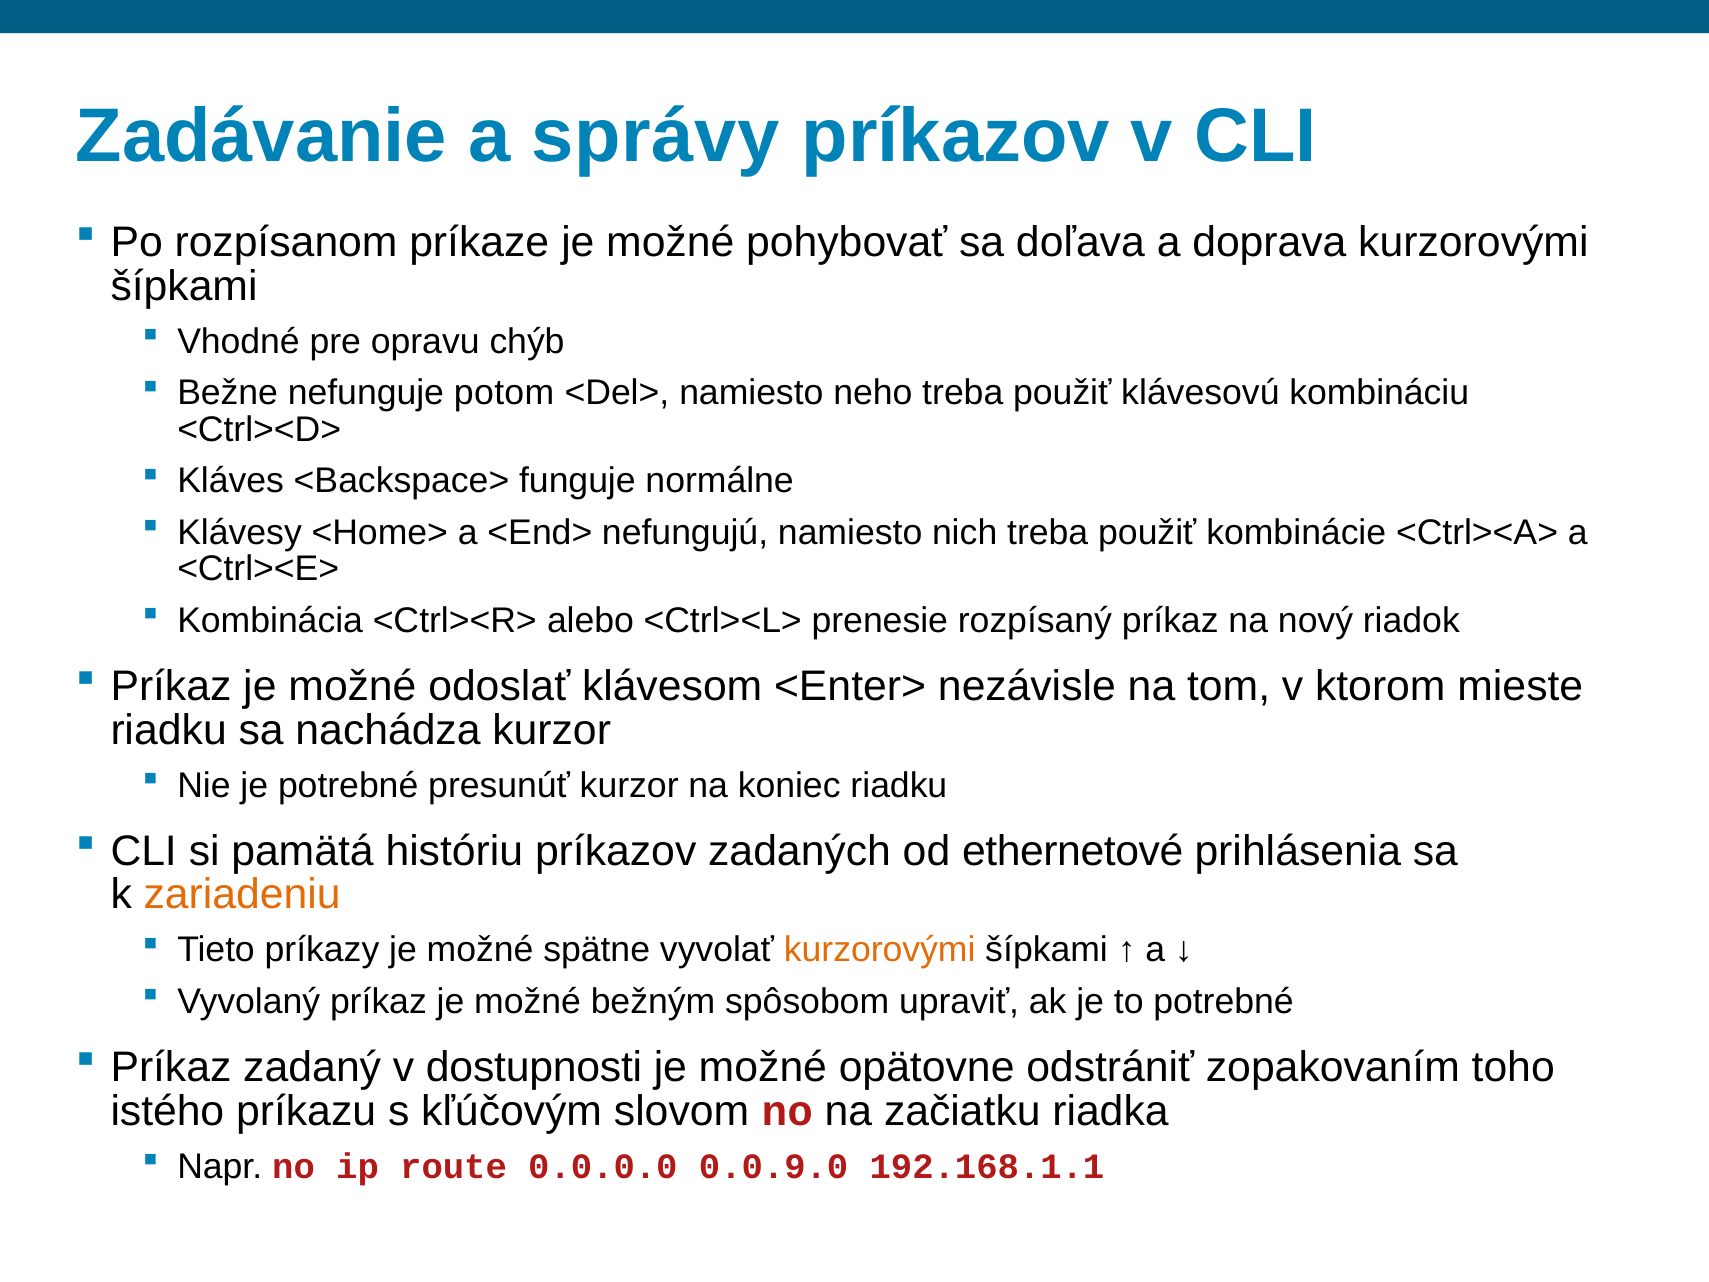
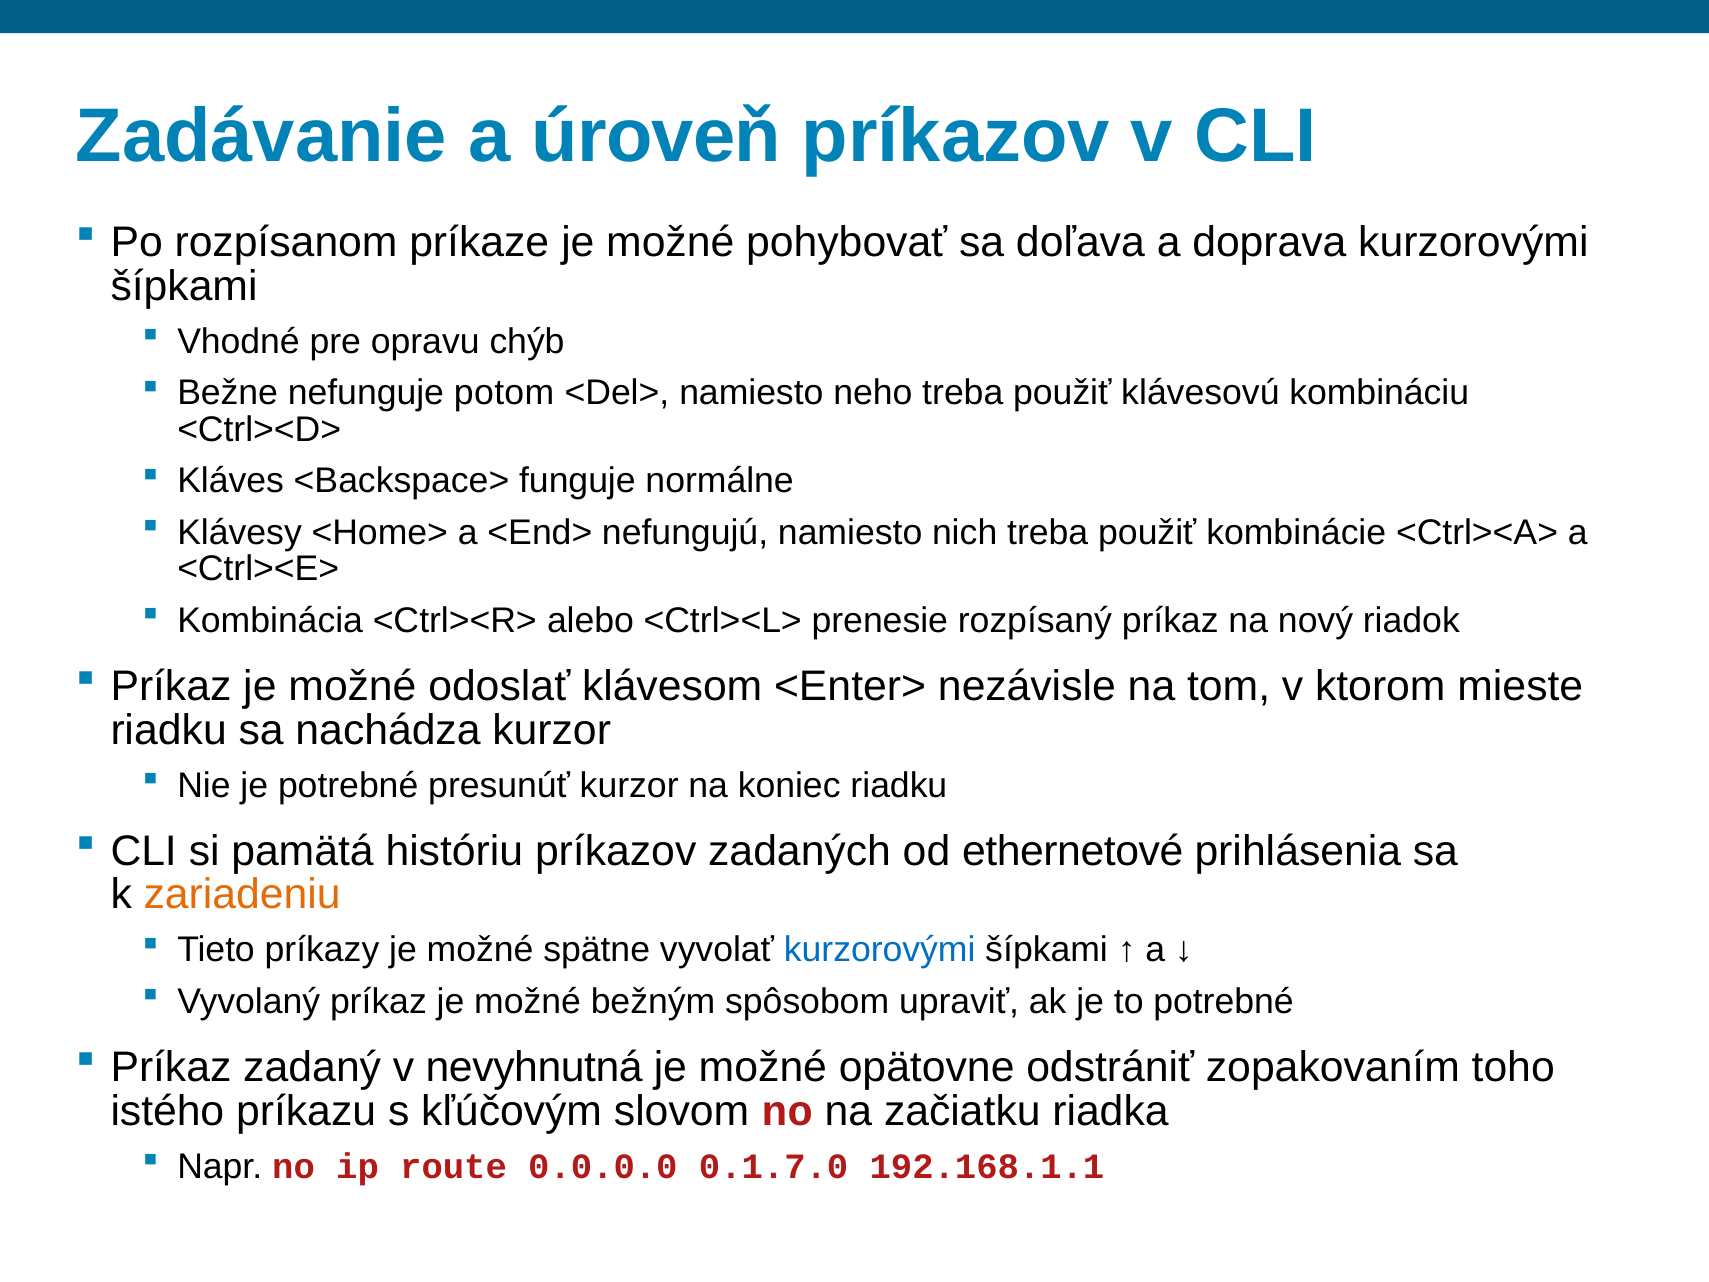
správy: správy -> úroveň (656, 136)
kurzorovými colour: orange -> blue (880, 950)
dostupnosti: dostupnosti -> nevyhnutná (534, 1067)
0.0.9.0: 0.0.9.0 -> 0.1.7.0 (774, 1166)
